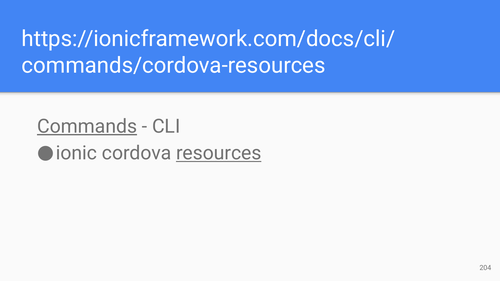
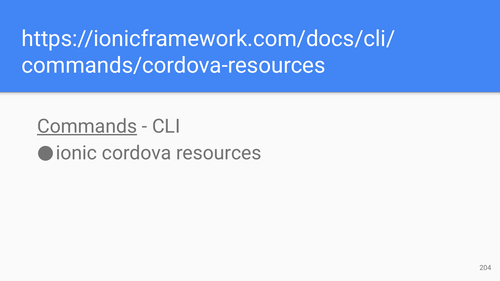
resources underline: present -> none (219, 153)
